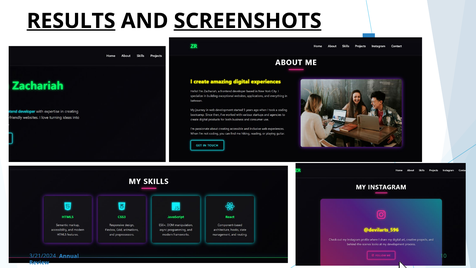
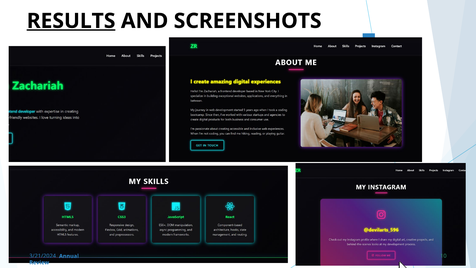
SCREENSHOTS underline: present -> none (248, 21)
